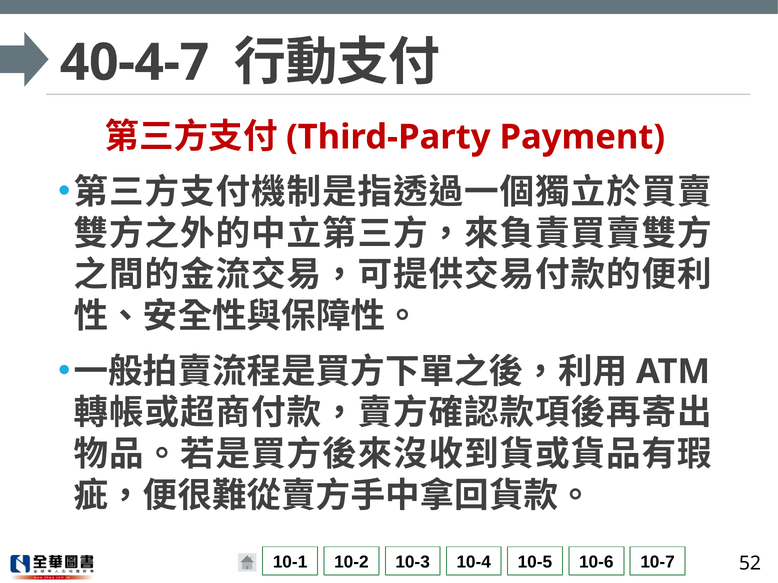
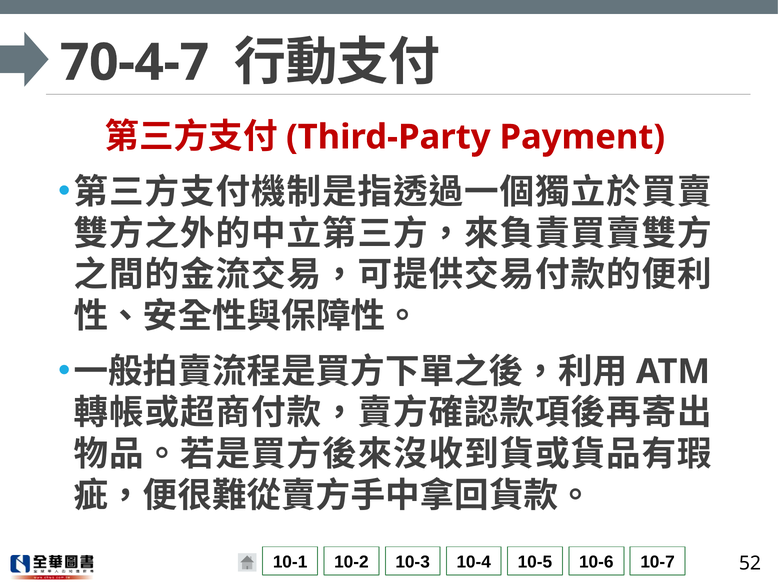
40-4-7: 40-4-7 -> 70-4-7 (135, 63)
